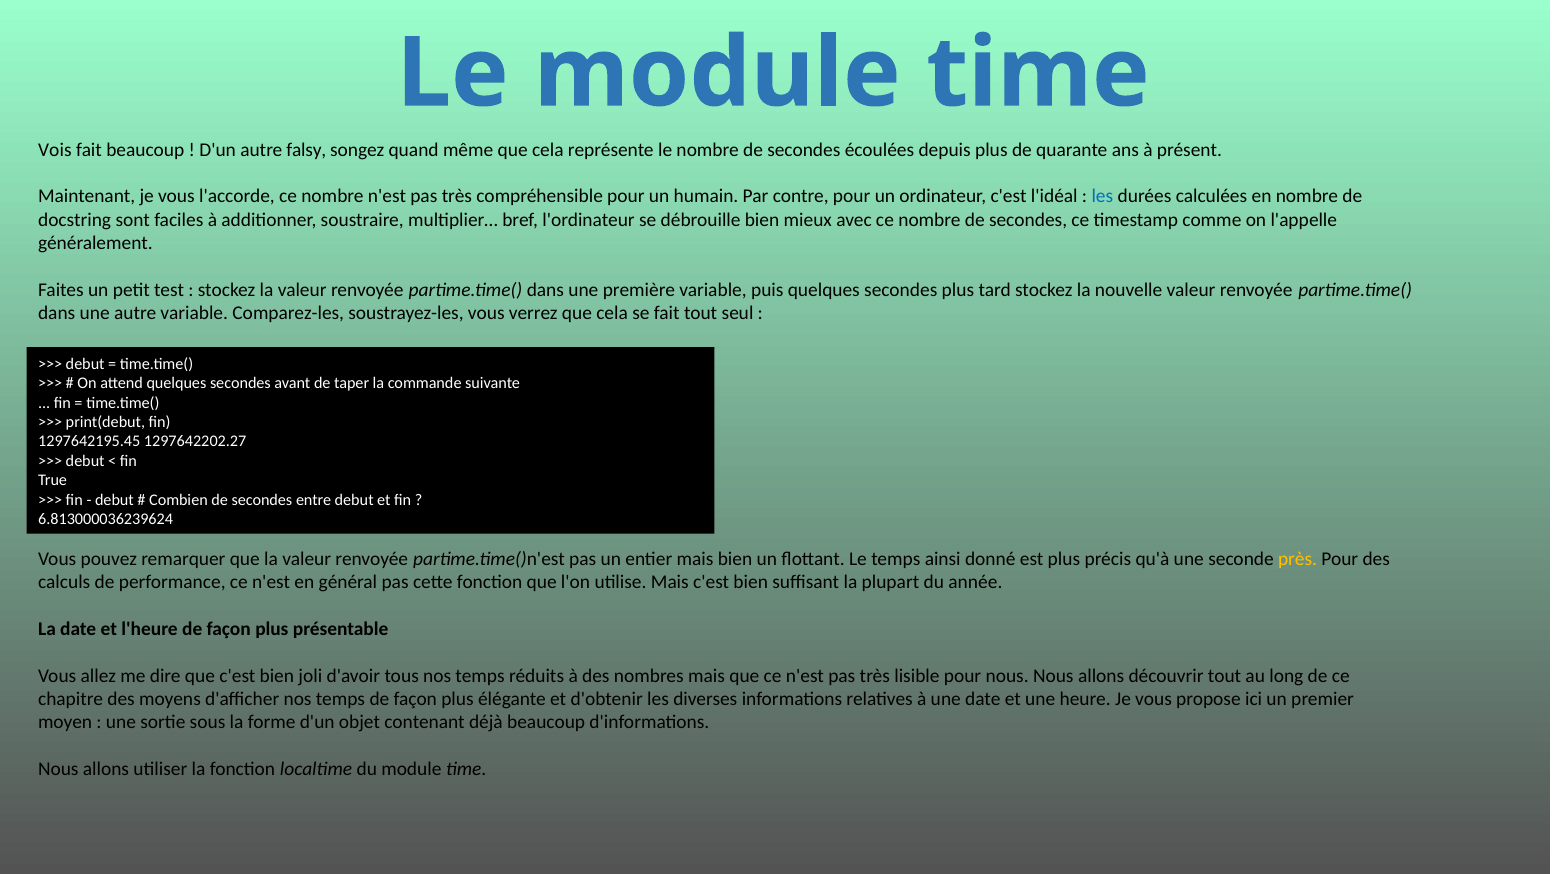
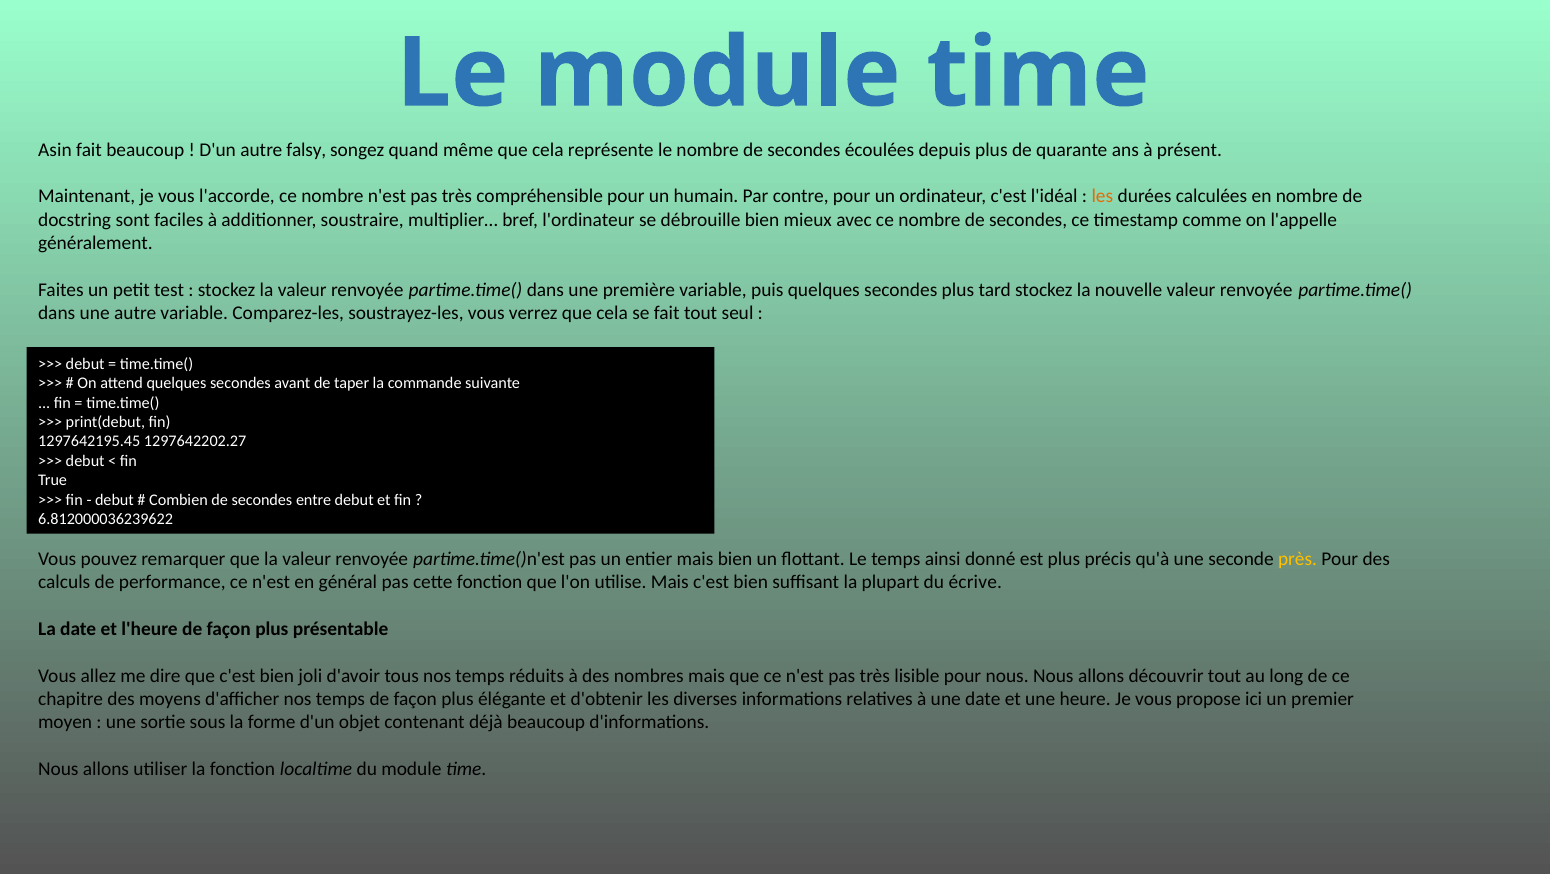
Vois: Vois -> Asin (55, 150)
les colour: blue -> orange (1102, 196)
6.813000036239624: 6.813000036239624 -> 6.812000036239622 (106, 519)
année: année -> écrive (975, 583)
